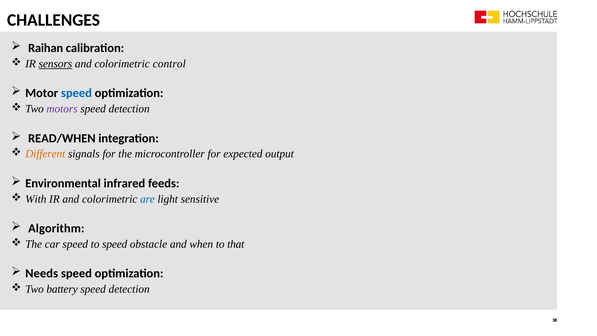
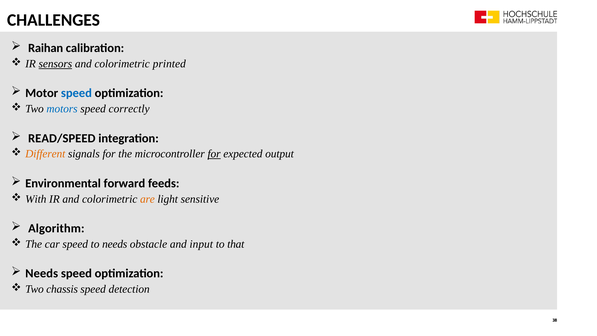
control: control -> printed (169, 64)
motors colour: purple -> blue (62, 109)
detection: detection -> correctly (129, 109)
READ/WHEN: READ/WHEN -> READ/SPEED (62, 138)
for underline: none -> present (214, 154)
infrared: infrared -> forward (124, 183)
are colour: blue -> orange (147, 199)
to speed: speed -> needs (115, 244)
when: when -> input (201, 244)
battery: battery -> chassis (62, 289)
